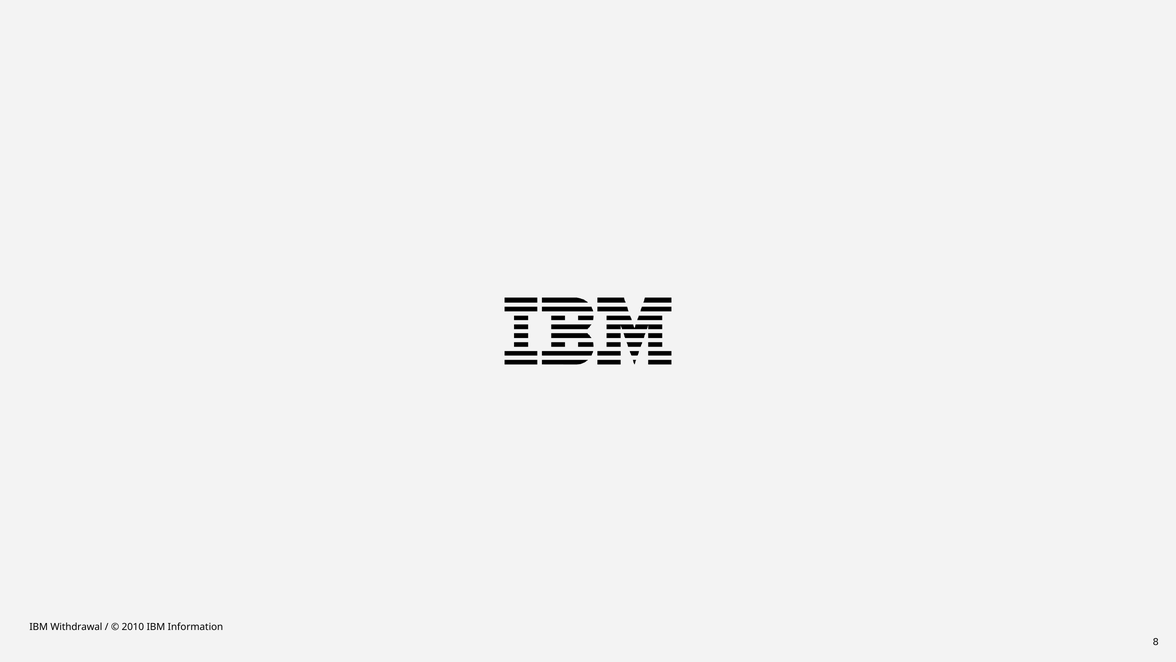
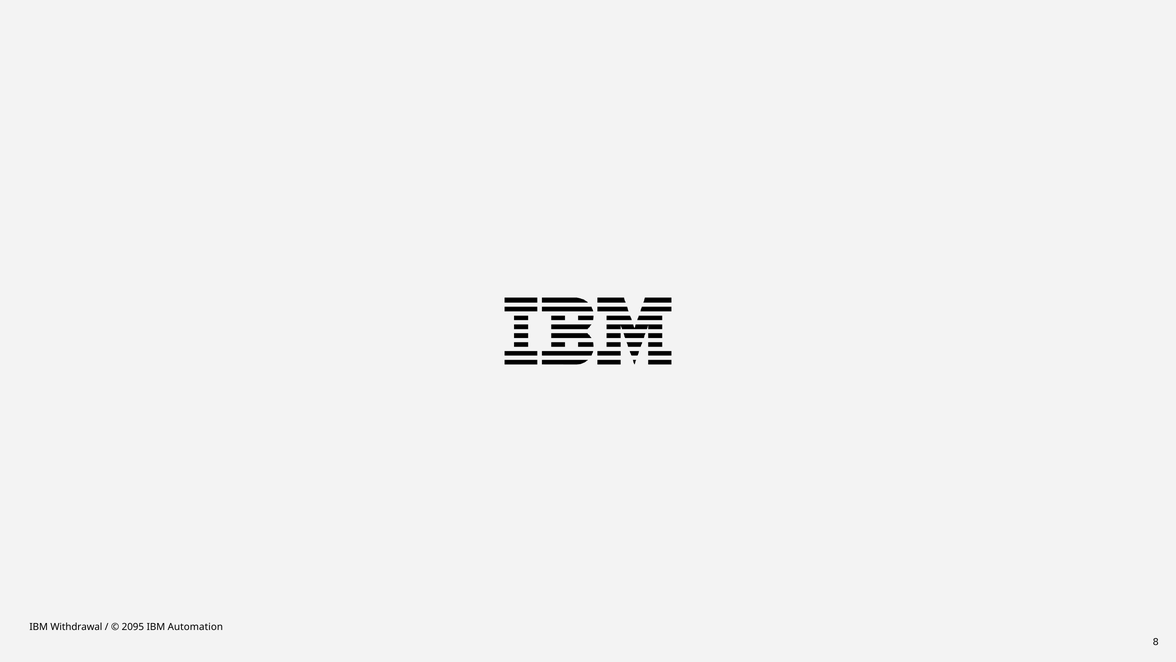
2010: 2010 -> 2095 (133, 627)
Information: Information -> Automation (195, 627)
